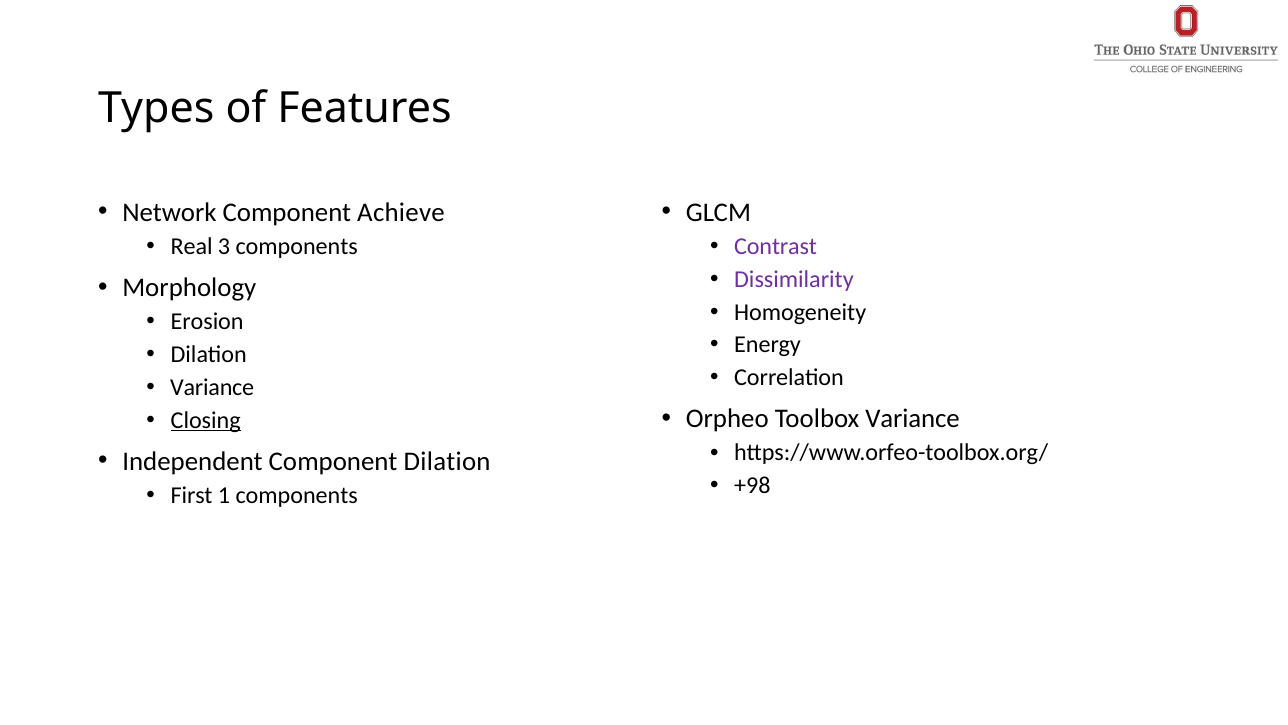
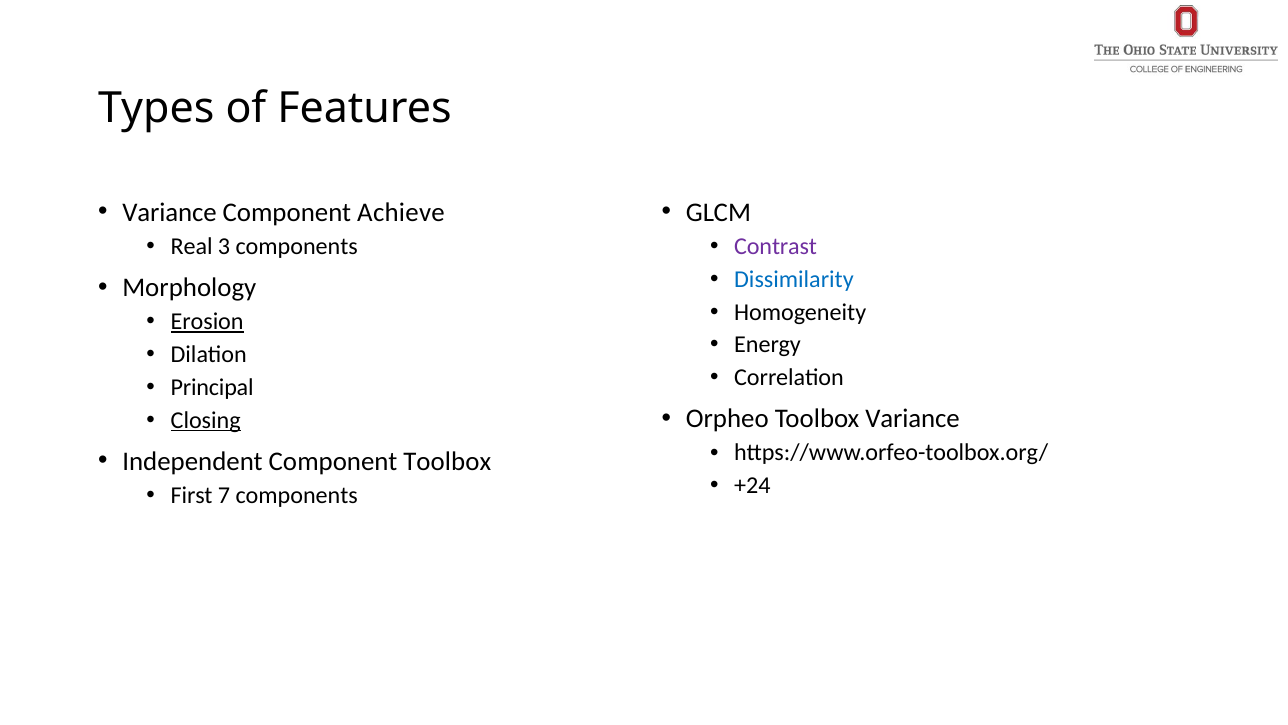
Network: Network -> Variance (170, 212)
Dissimilarity colour: purple -> blue (794, 279)
Erosion underline: none -> present (207, 322)
Variance: Variance -> Principal (212, 387)
Component Dilation: Dilation -> Toolbox (447, 461)
+98: +98 -> +24 (752, 485)
1: 1 -> 7 (224, 495)
